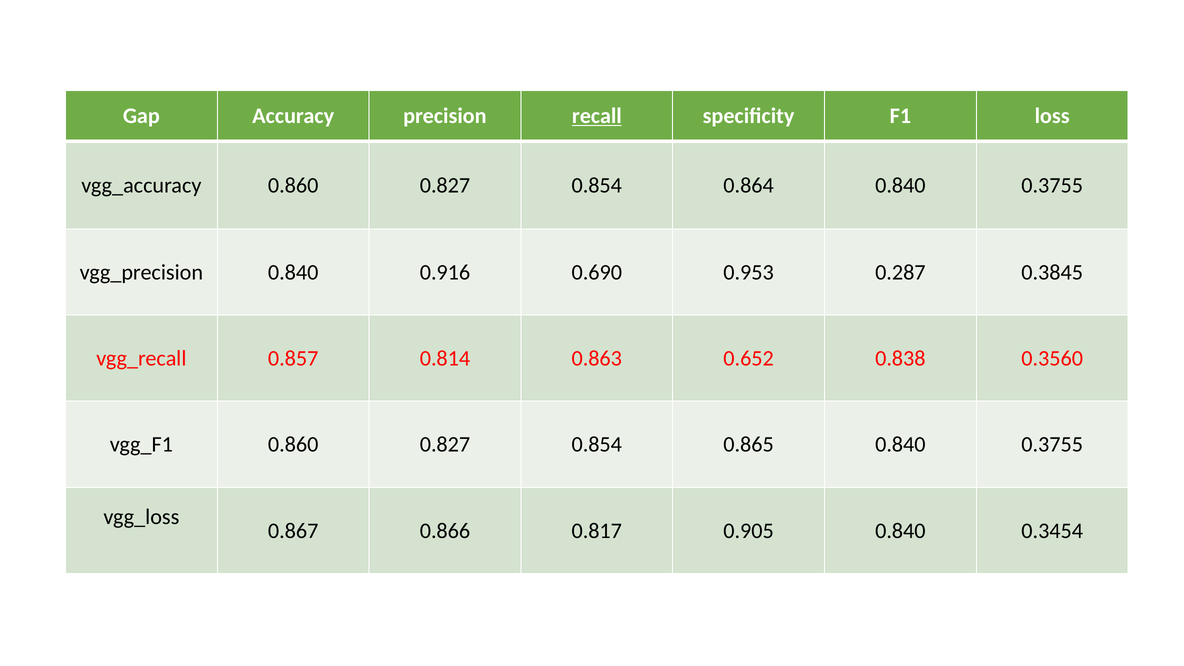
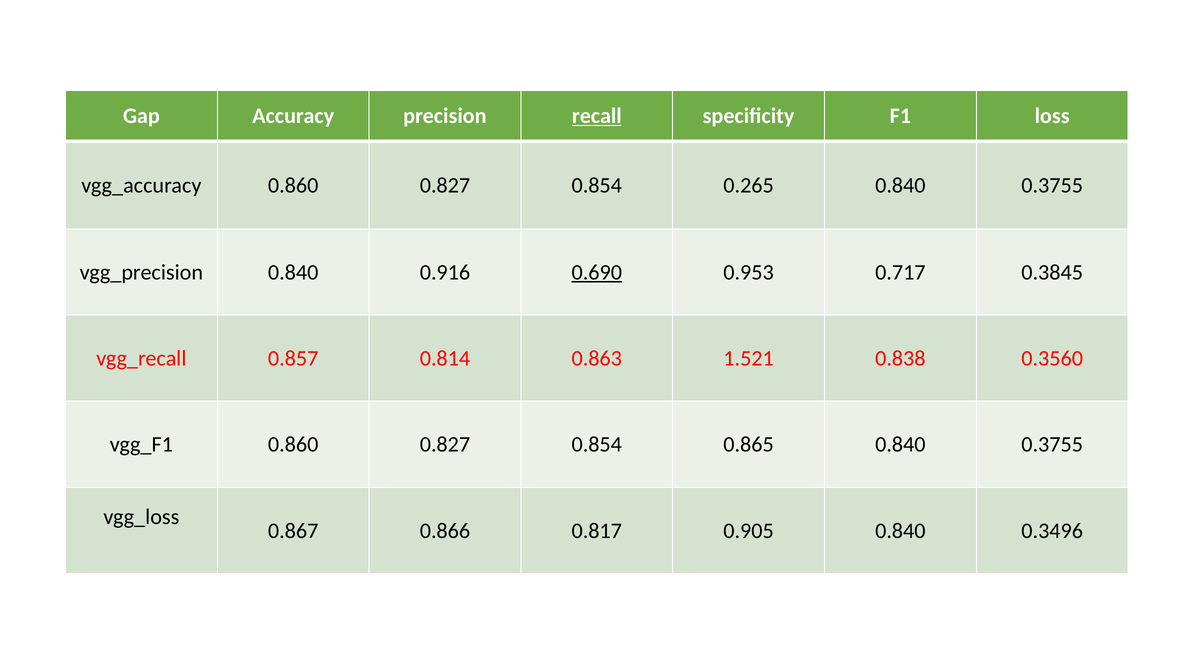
0.864: 0.864 -> 0.265 (749, 185)
0.690 underline: none -> present (597, 272)
0.287: 0.287 -> 0.717 (900, 272)
0.652: 0.652 -> 1.521 (749, 358)
0.3454: 0.3454 -> 0.3496 (1052, 531)
